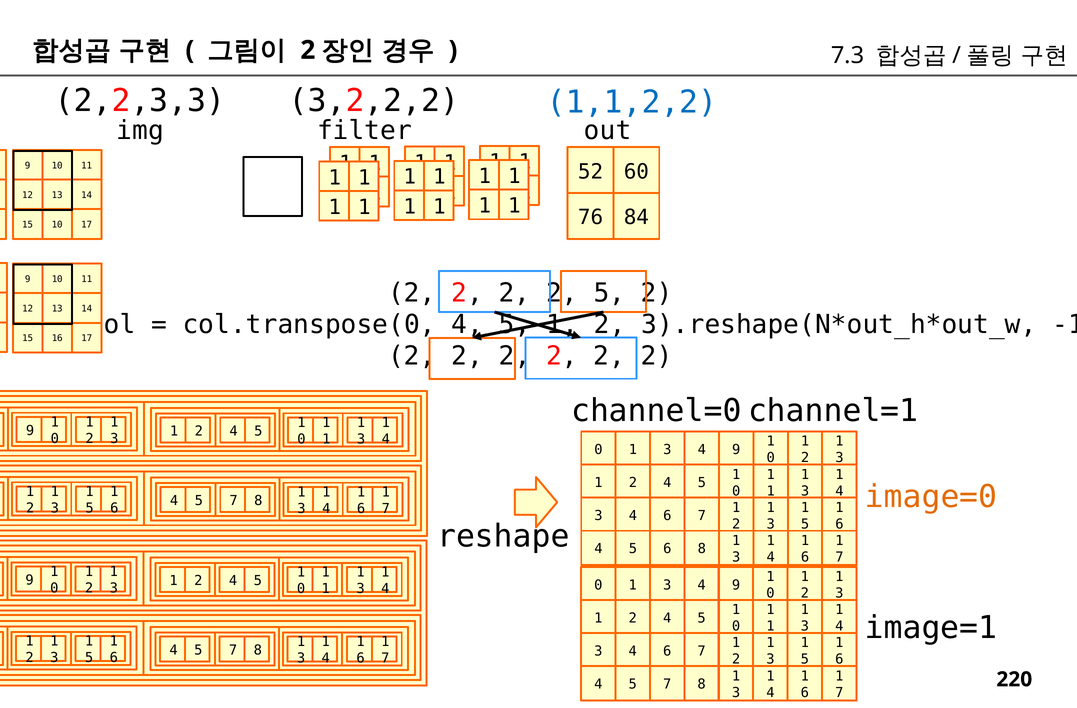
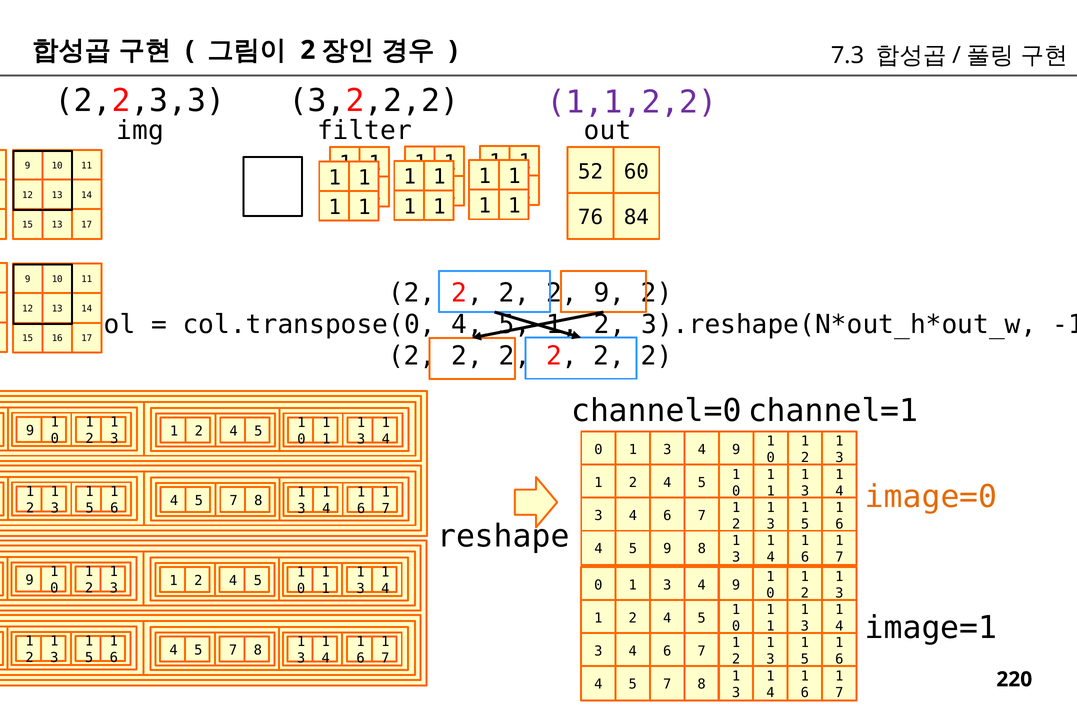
1,1,2,2 colour: blue -> purple (632, 102)
15 10: 10 -> 13 (57, 224)
2 2 5: 5 -> 9 (609, 293)
5 6: 6 -> 9 (667, 548)
